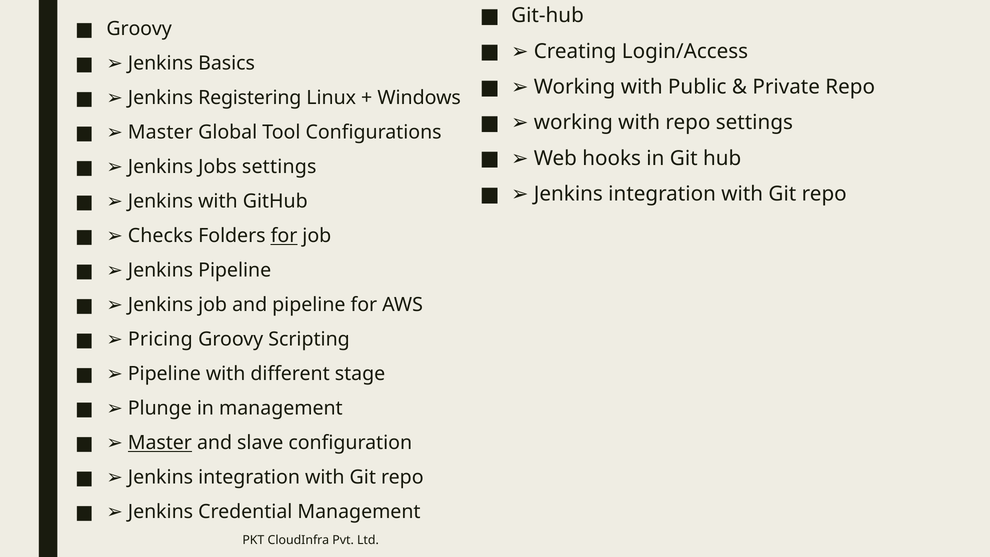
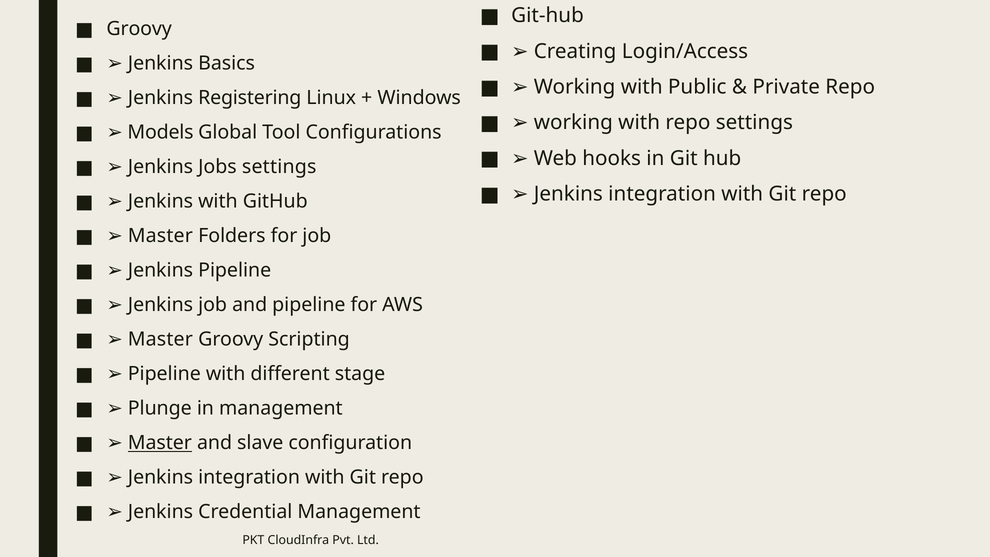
Master: Master -> Models (161, 132)
Checks: Checks -> Master (160, 236)
for underline: present -> none (284, 236)
Pricing: Pricing -> Master (160, 339)
